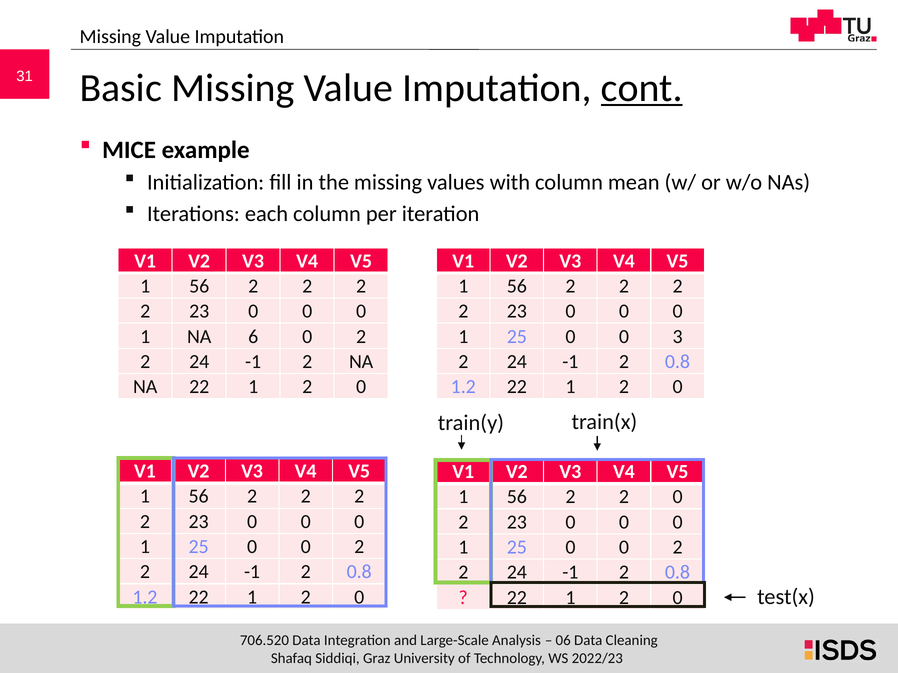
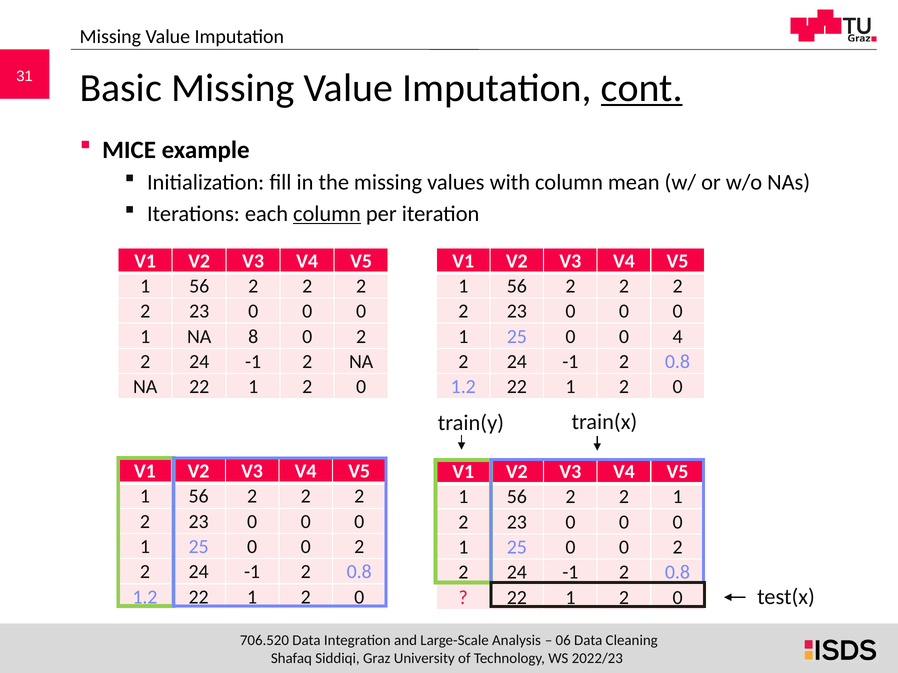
column underline: none -> present (327, 214)
6: 6 -> 8 (253, 337)
3: 3 -> 4 (678, 337)
2 2 0: 0 -> 1 (678, 497)
